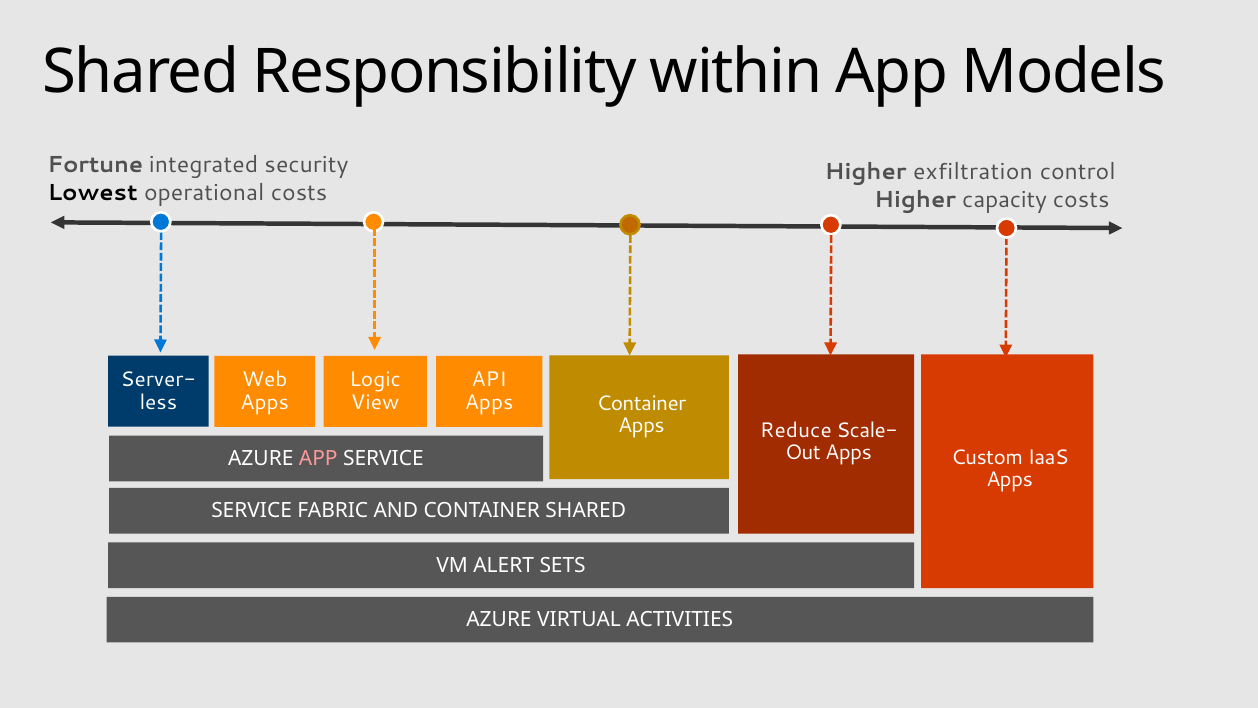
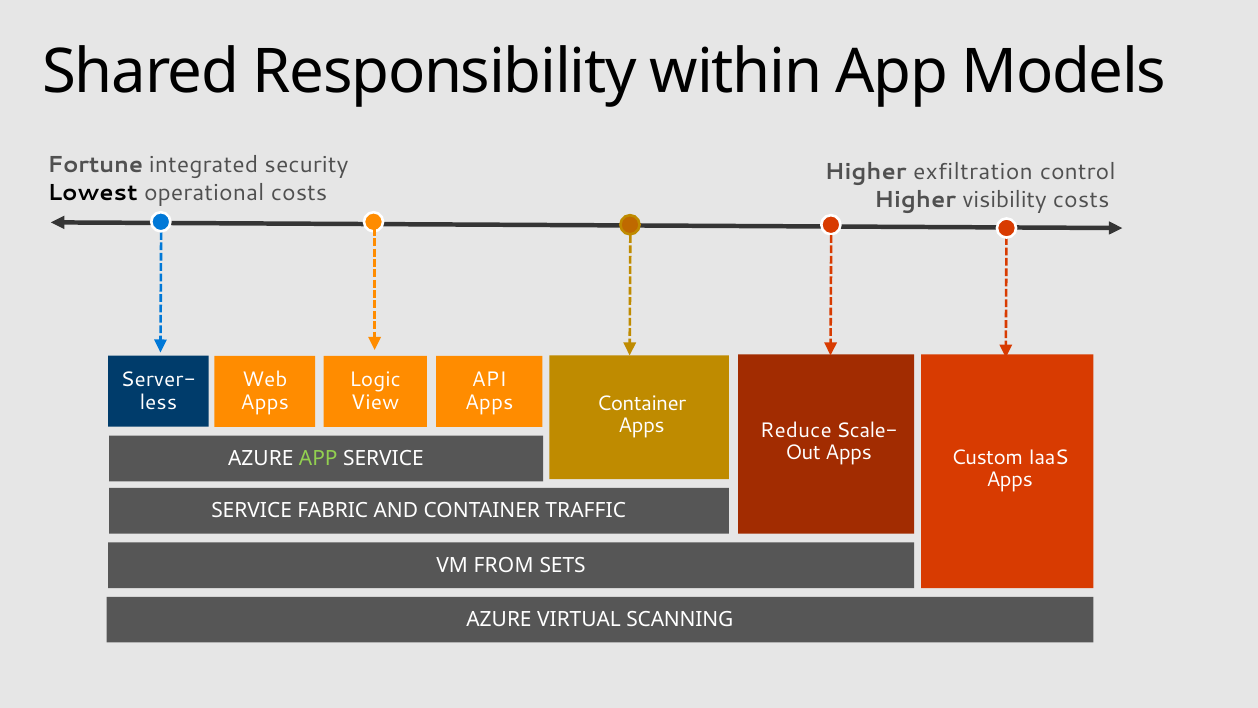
capacity: capacity -> visibility (1005, 200)
APP colour: pink -> light green (318, 458)
CONTAINER SHARED: SHARED -> TRAFFIC (586, 510)
ALERT: ALERT -> FROM (504, 565)
ACTIVITIES: ACTIVITIES -> SCANNING (680, 619)
